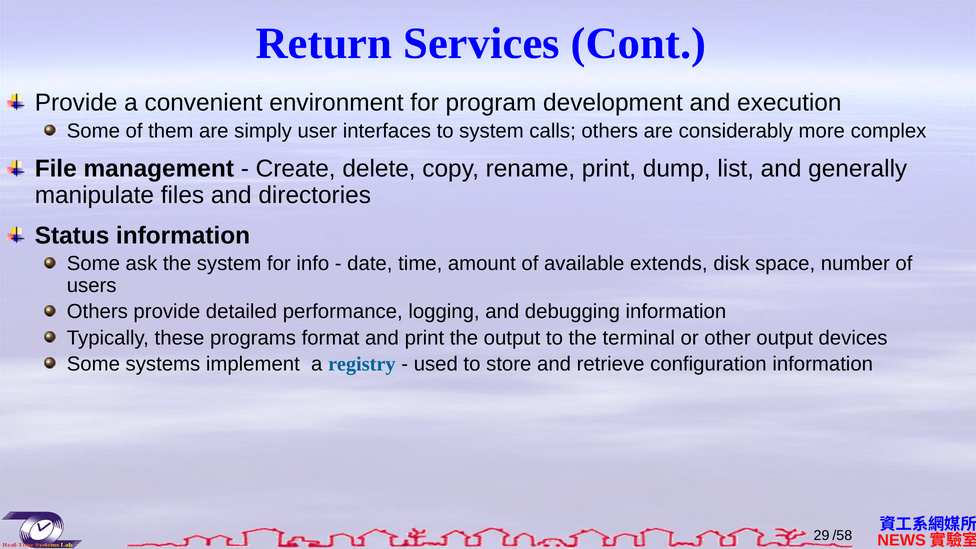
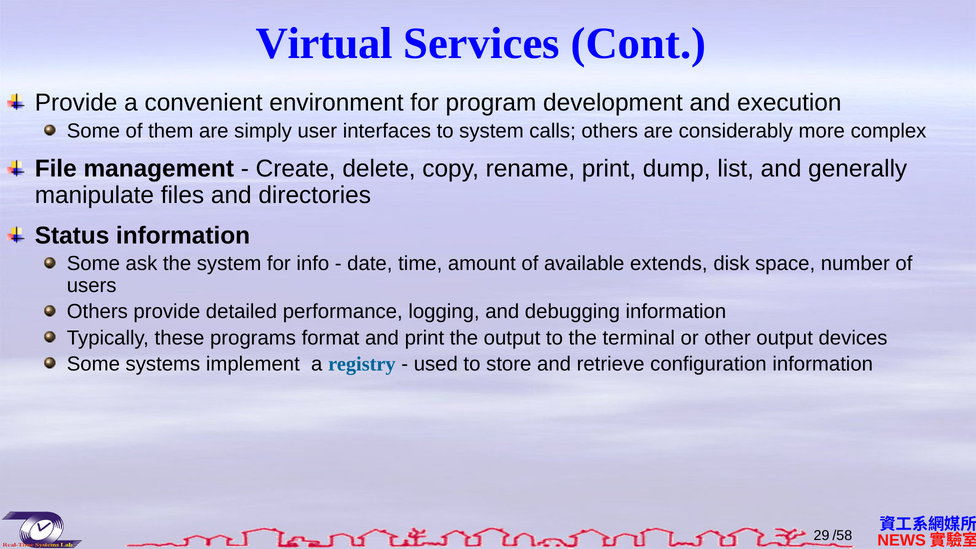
Return: Return -> Virtual (324, 44)
